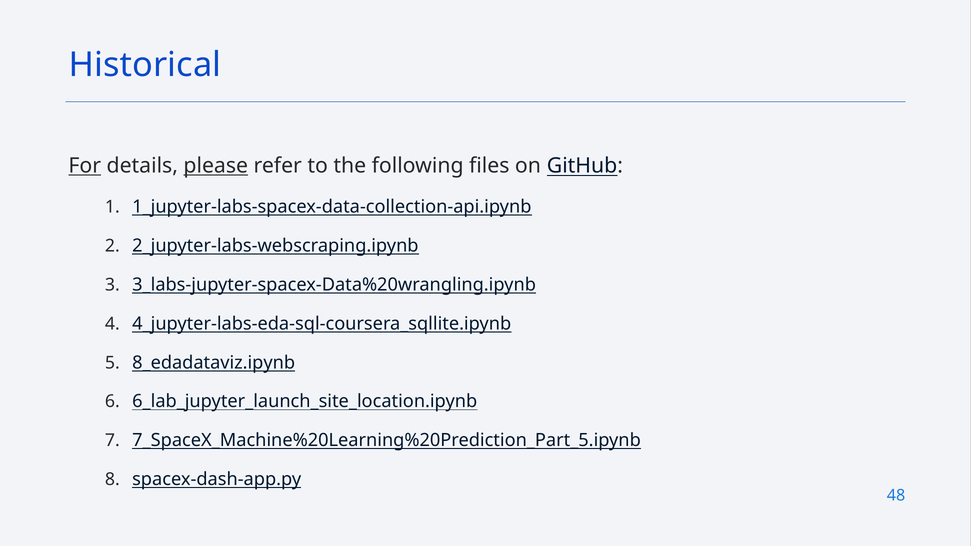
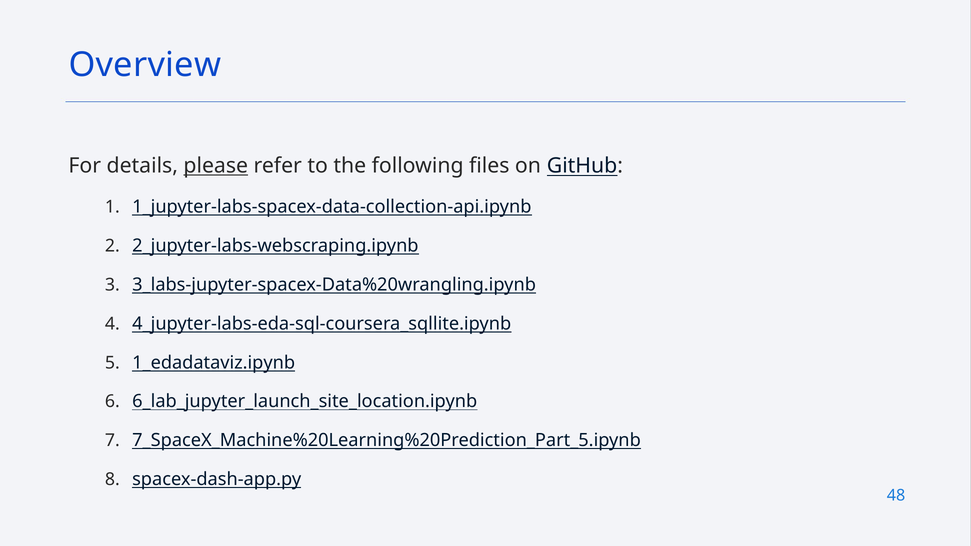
Historical: Historical -> Overview (145, 65)
For underline: present -> none (85, 166)
8_edadataviz.ipynb: 8_edadataviz.ipynb -> 1_edadataviz.ipynb (214, 363)
